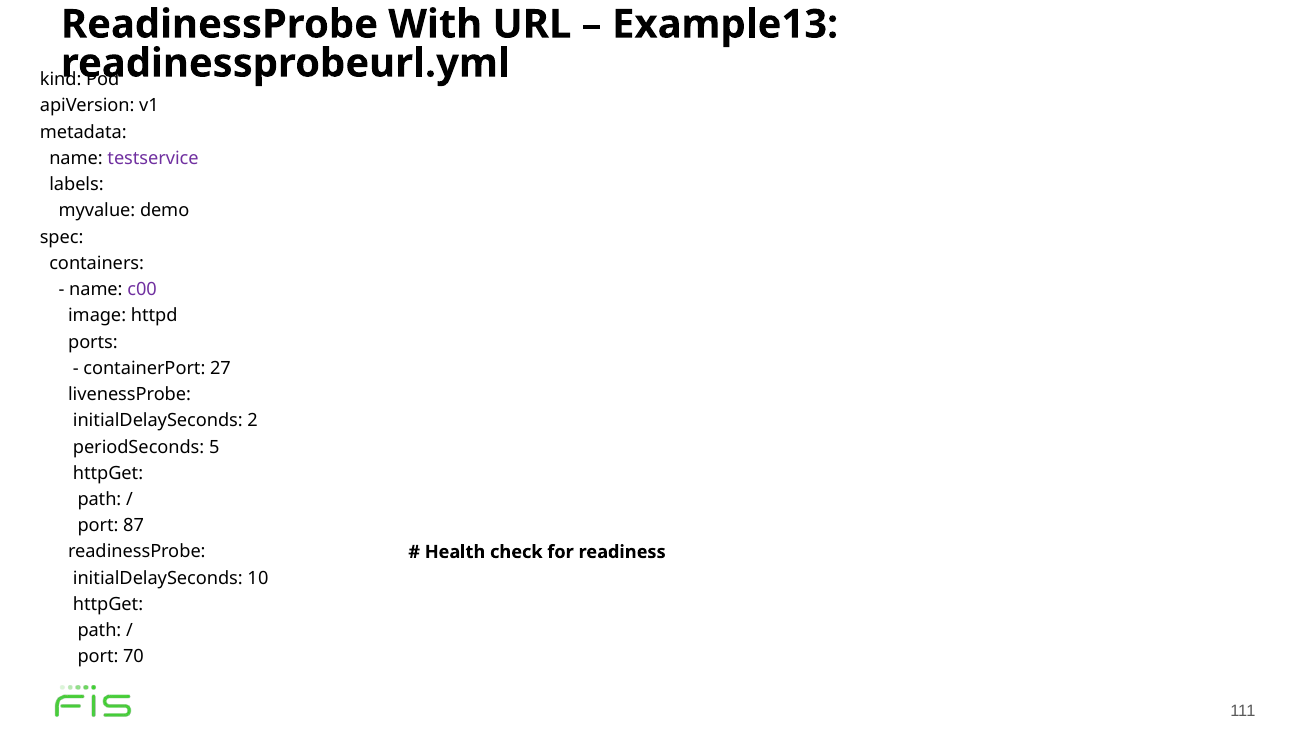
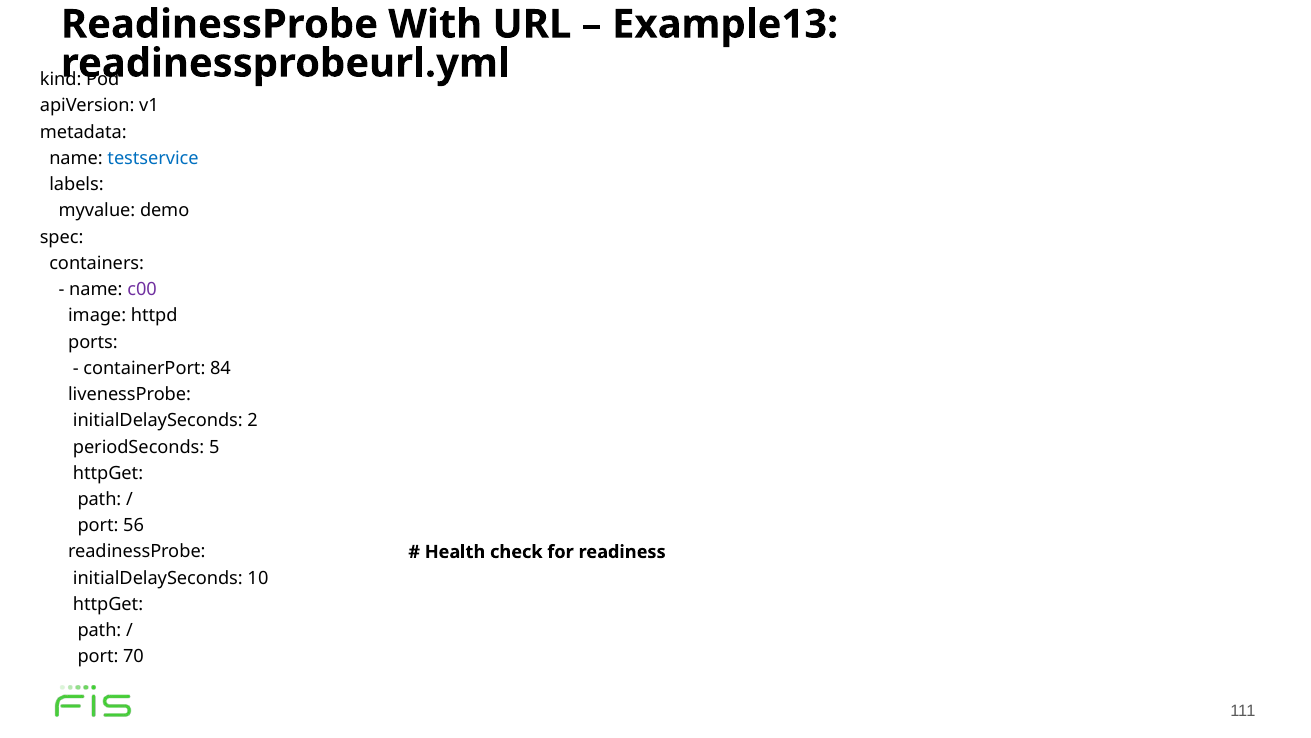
testservice colour: purple -> blue (153, 158)
27: 27 -> 84 (221, 368)
87: 87 -> 56 (134, 525)
